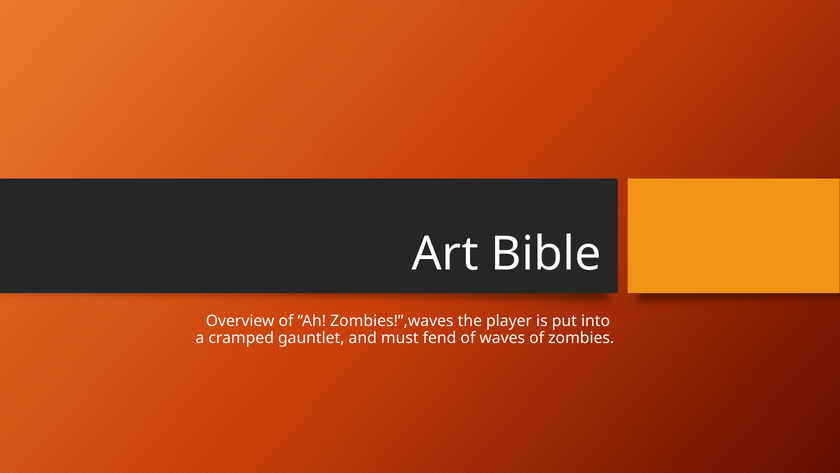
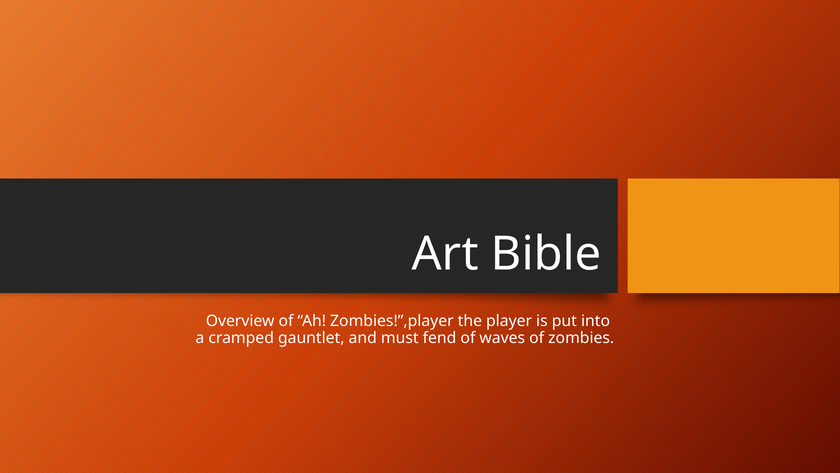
Zombies!”,waves: Zombies!”,waves -> Zombies!”,player (392, 321)
